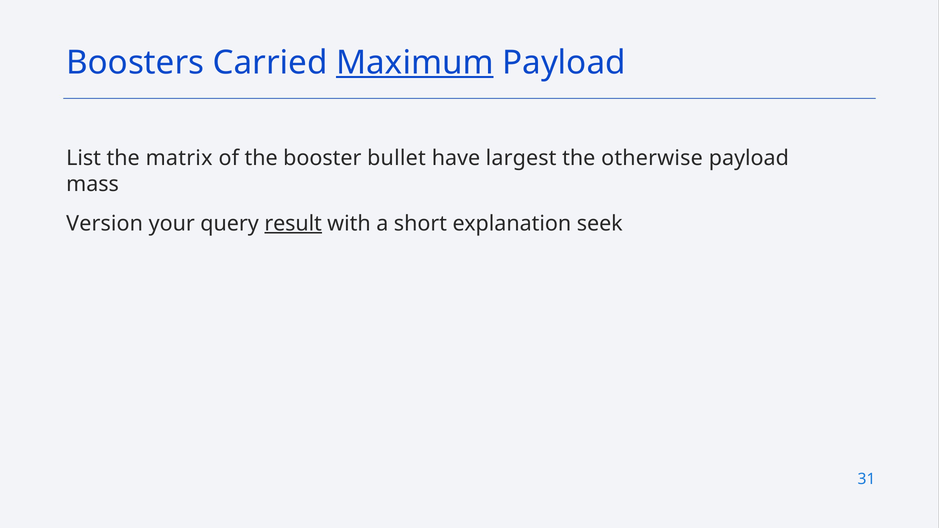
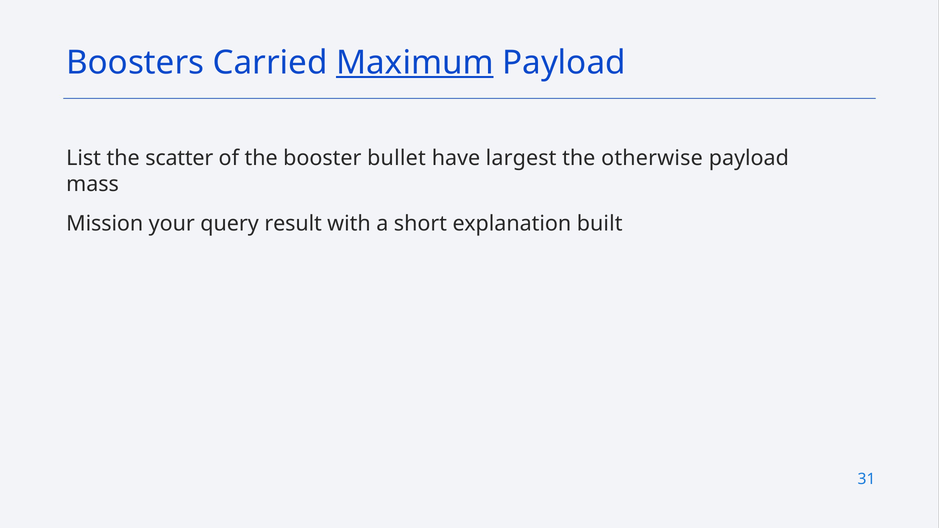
matrix: matrix -> scatter (179, 158)
Version: Version -> Mission (105, 224)
result underline: present -> none (293, 224)
seek: seek -> built (600, 224)
